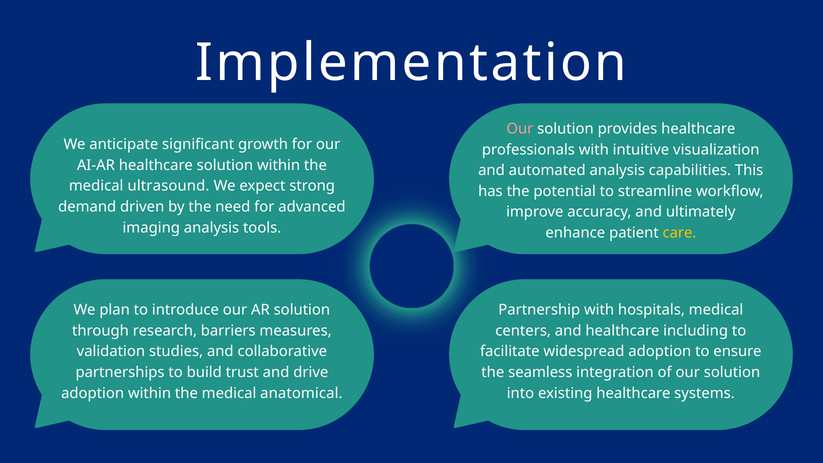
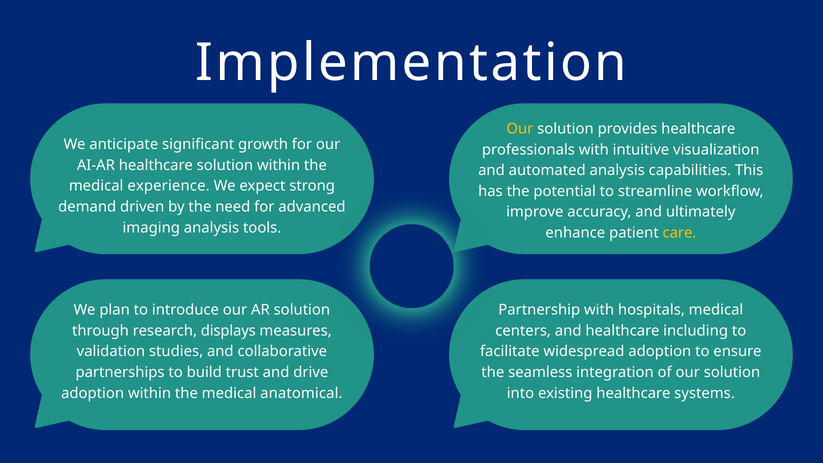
Our colour: pink -> yellow (520, 129)
ultrasound: ultrasound -> experience (169, 186)
barriers: barriers -> displays (228, 331)
